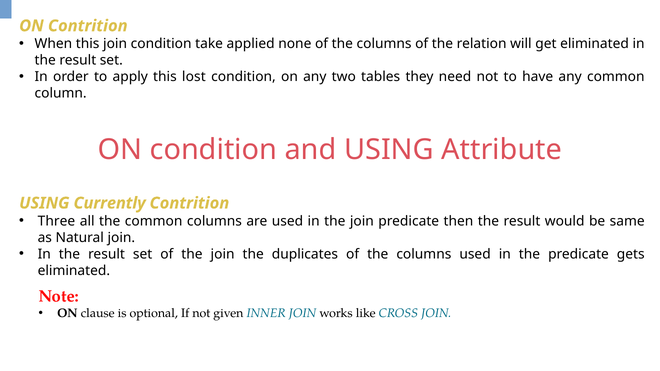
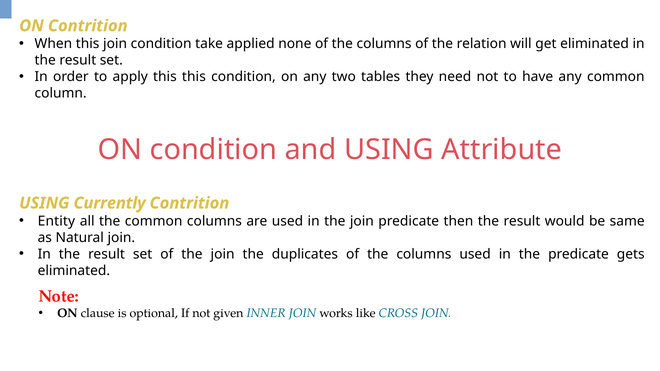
this lost: lost -> this (194, 77)
Three: Three -> Entity (56, 221)
